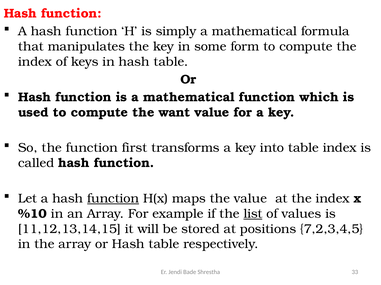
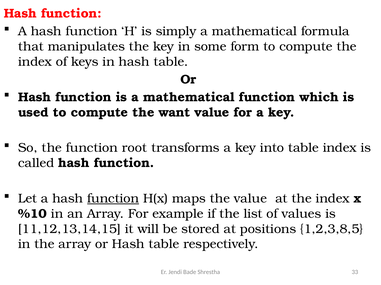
first: first -> root (134, 148)
list underline: present -> none (253, 214)
7,2,3,4,5: 7,2,3,4,5 -> 1,2,3,8,5 (332, 229)
